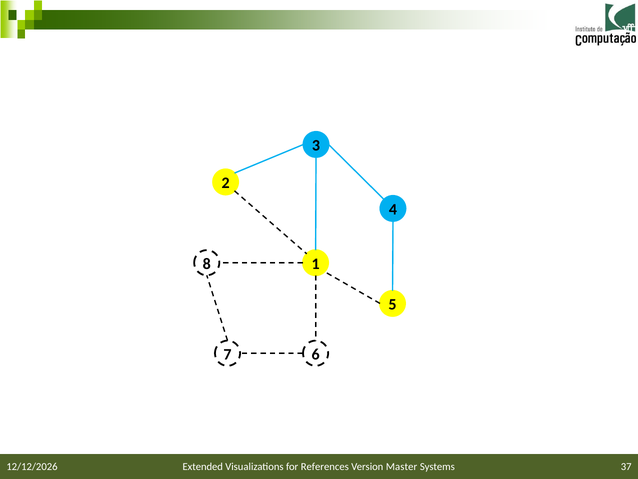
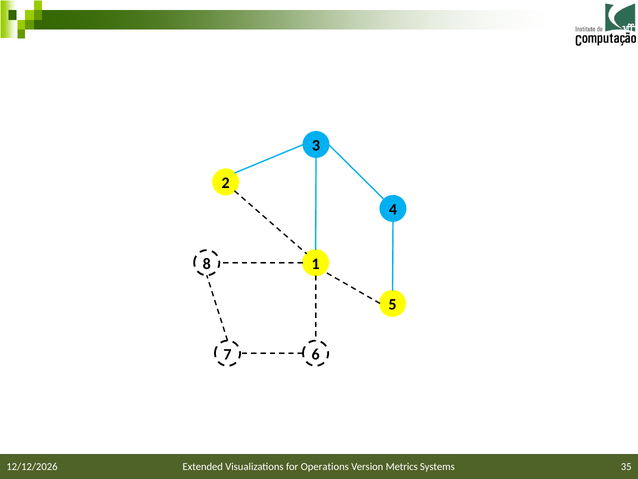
References: References -> Operations (325, 466)
Master: Master -> Metrics (402, 466)
37: 37 -> 35 (626, 466)
